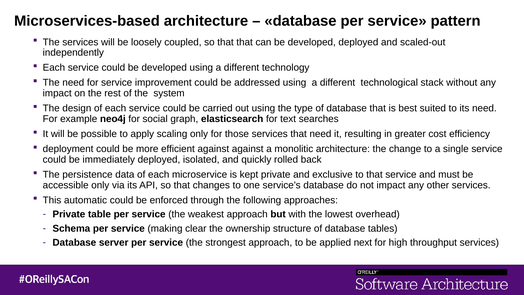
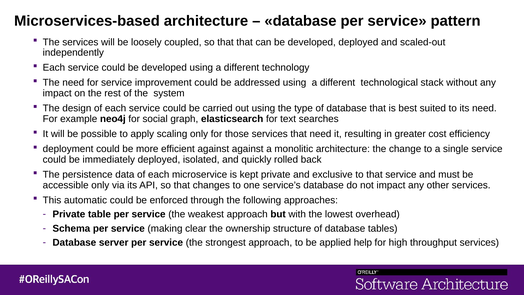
next: next -> help (363, 242)
